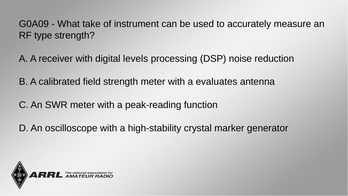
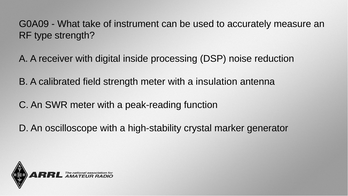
levels: levels -> inside (136, 58)
evaluates: evaluates -> insulation (217, 82)
